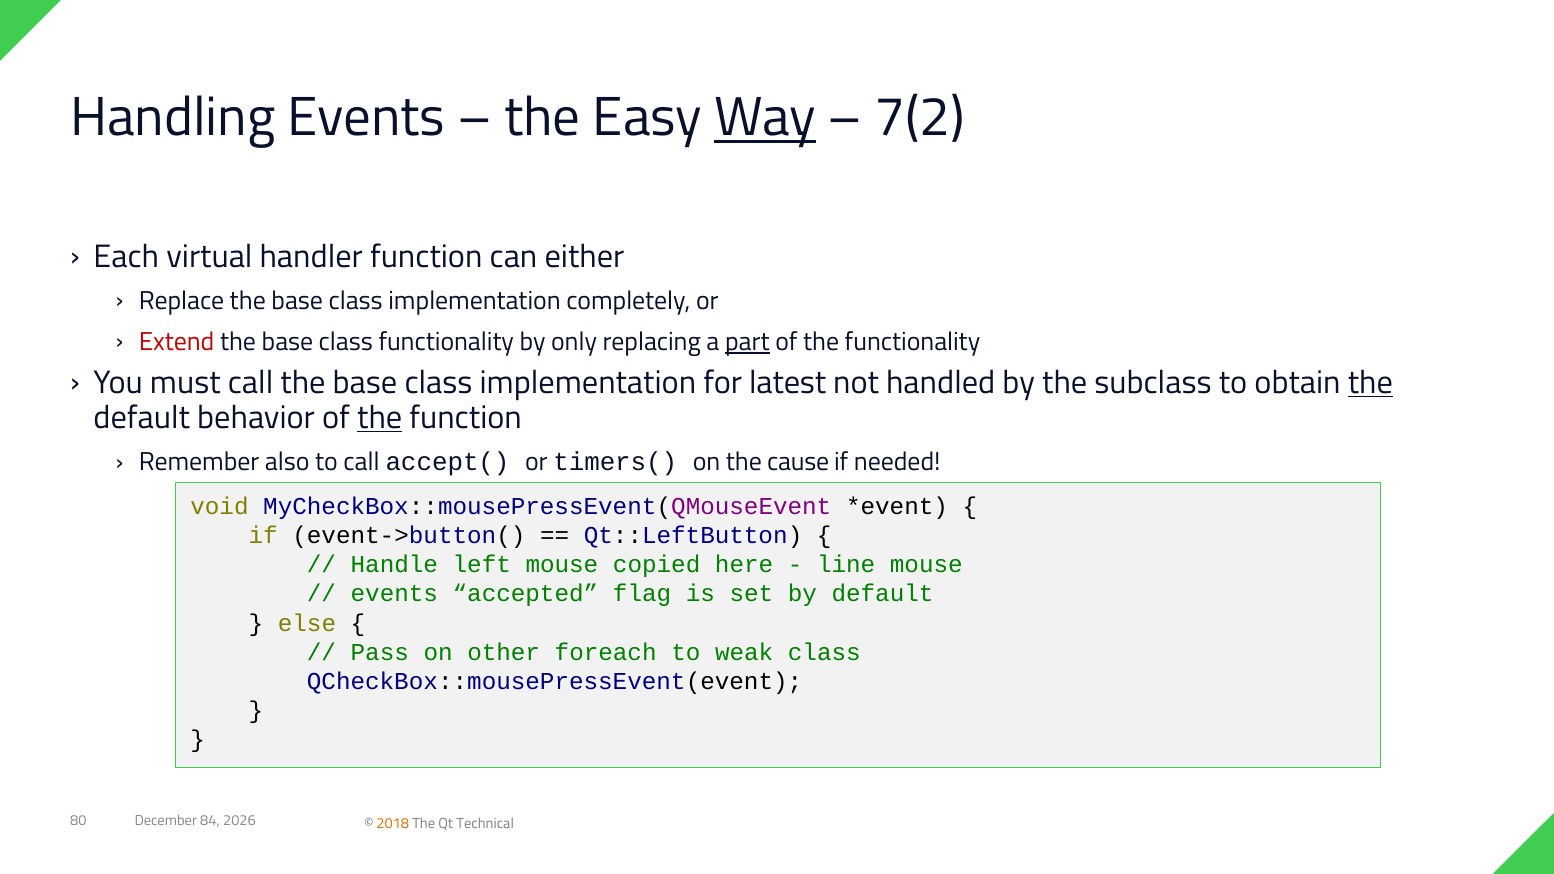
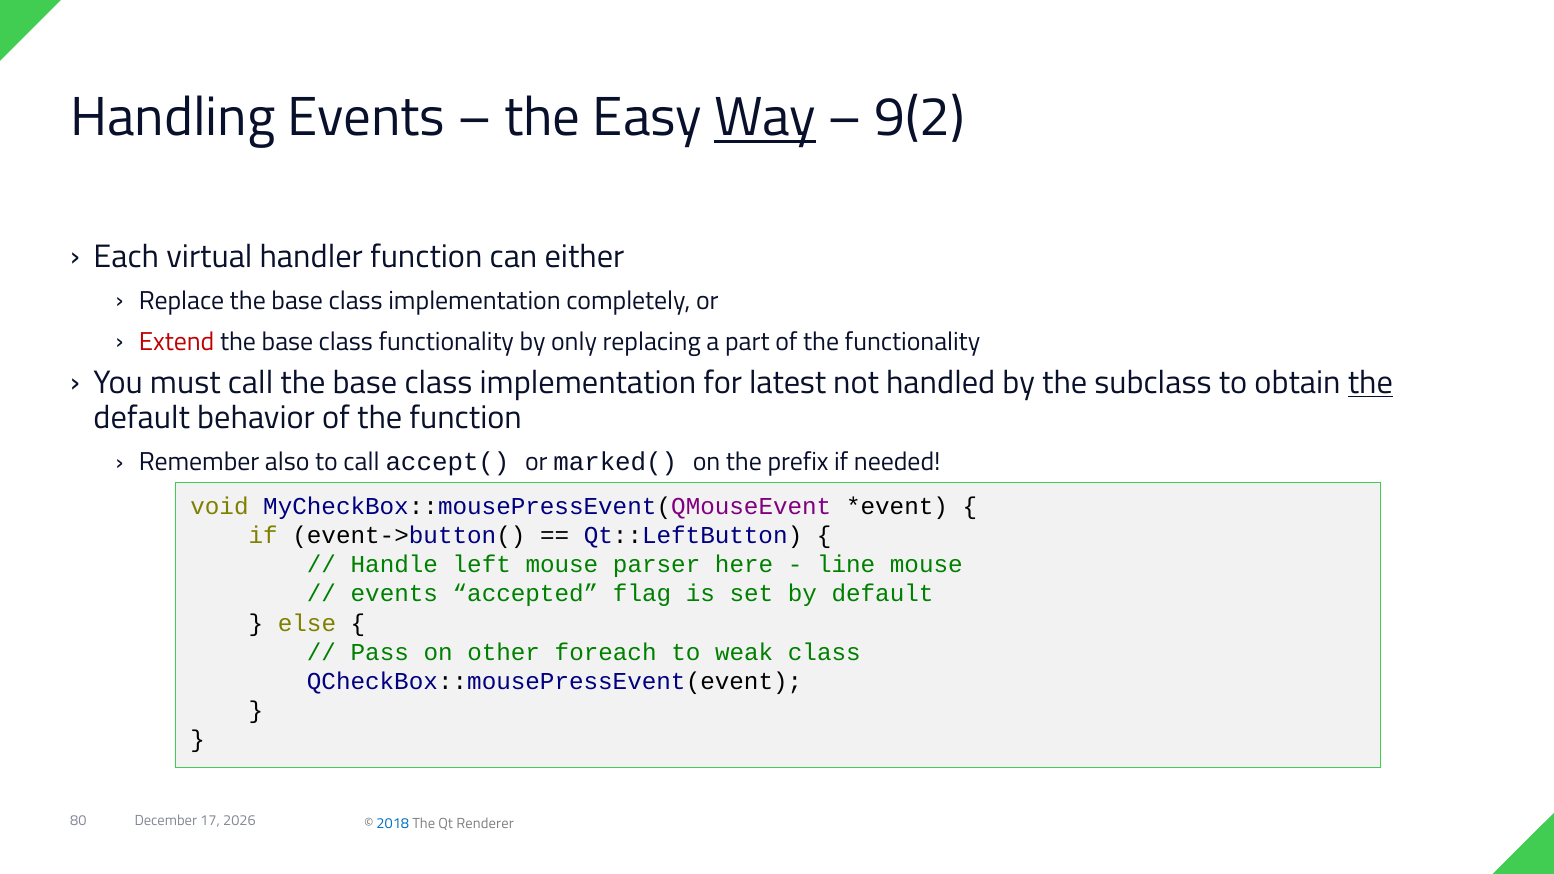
7(2: 7(2 -> 9(2 (920, 118)
part underline: present -> none (747, 342)
the underline: present -> none (380, 418)
timers(: timers( -> marked( (615, 462)
cause: cause -> prefix (798, 462)
copied: copied -> parser (657, 565)
84: 84 -> 17 (210, 821)
2018 colour: orange -> blue (393, 824)
Technical: Technical -> Renderer (485, 824)
